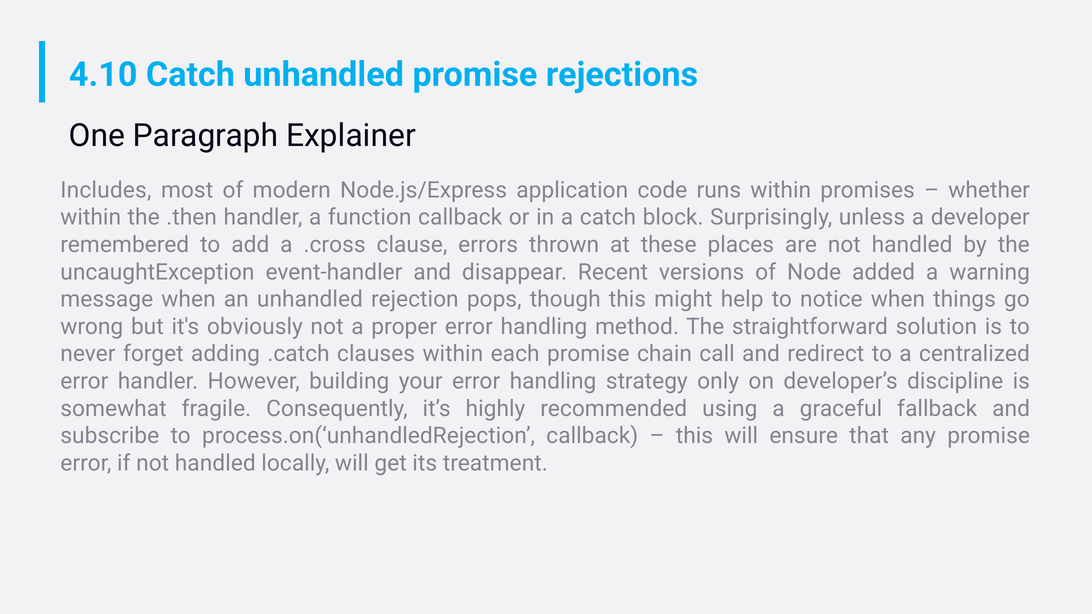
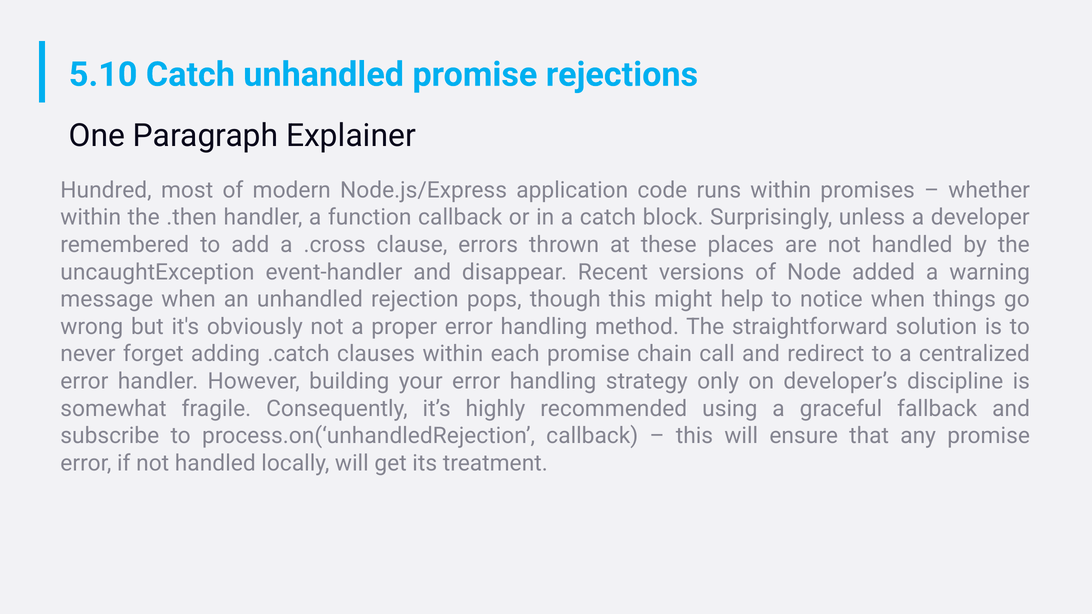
4.10: 4.10 -> 5.10 (103, 75)
Includes: Includes -> Hundred (106, 190)
